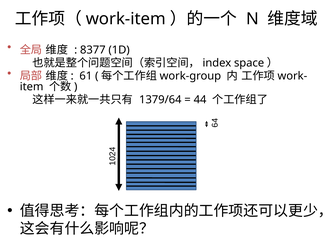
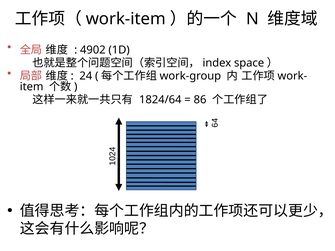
8377: 8377 -> 4902 (93, 50)
61: 61 -> 24 (86, 76)
1379/64: 1379/64 -> 1824/64 (160, 100)
44: 44 -> 86 (200, 100)
